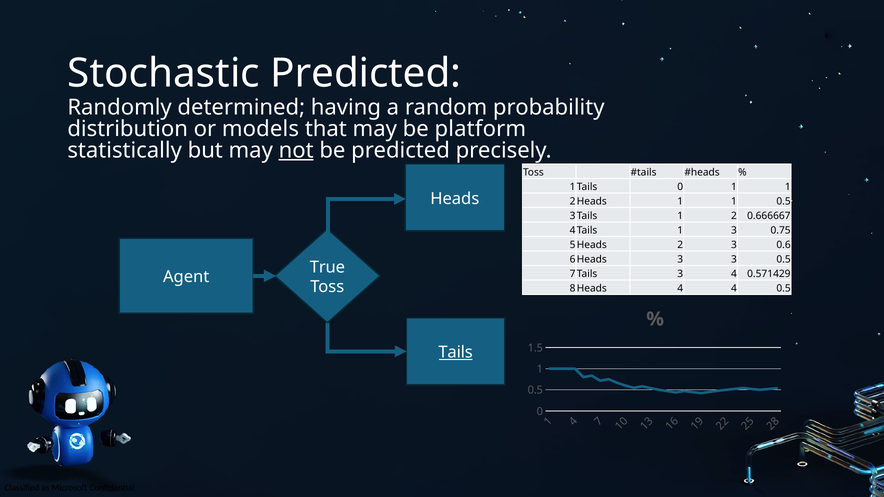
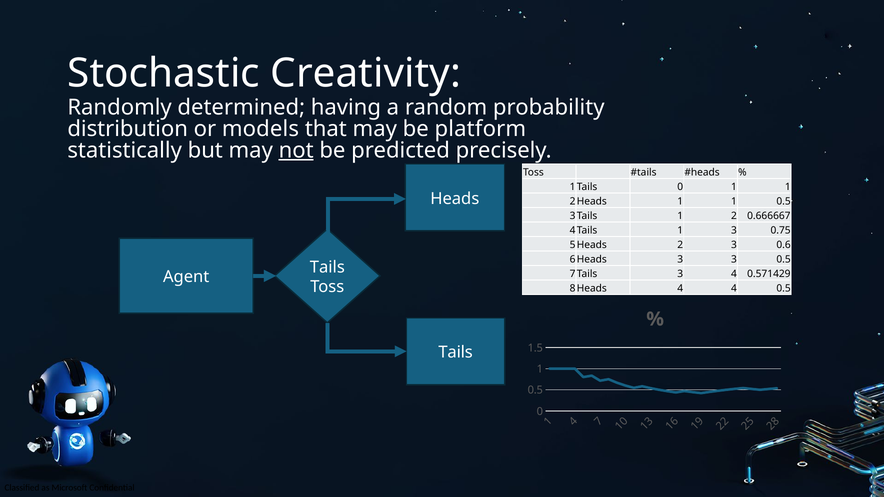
Stochastic Predicted: Predicted -> Creativity (366, 73)
True: True -> Tails (327, 267)
Tails underline: present -> none (456, 353)
